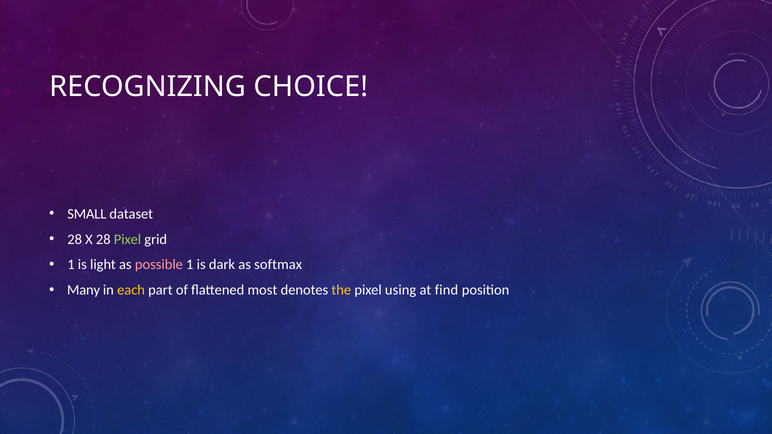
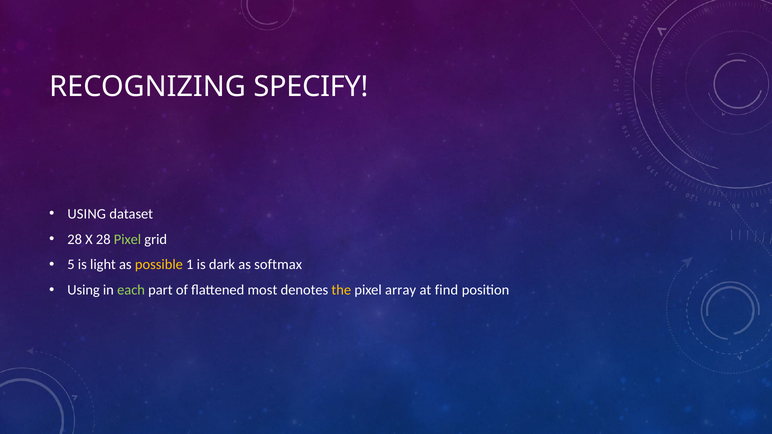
CHOICE: CHOICE -> SPECIFY (311, 87)
SMALL: SMALL -> USING (87, 214)
1: 1 -> 5 (71, 265)
possible colour: pink -> yellow (159, 265)
Many: Many -> Using (84, 290)
each colour: yellow -> light green (131, 290)
using: using -> array (401, 290)
